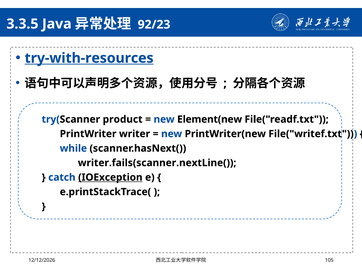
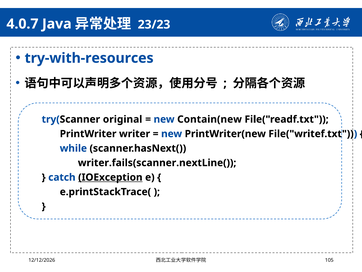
3.3.5: 3.3.5 -> 4.0.7 (22, 24)
92/23: 92/23 -> 23/23 (154, 25)
try-with-resources underline: present -> none (89, 58)
product: product -> original (123, 119)
Element(new: Element(new -> Contain(new (210, 119)
